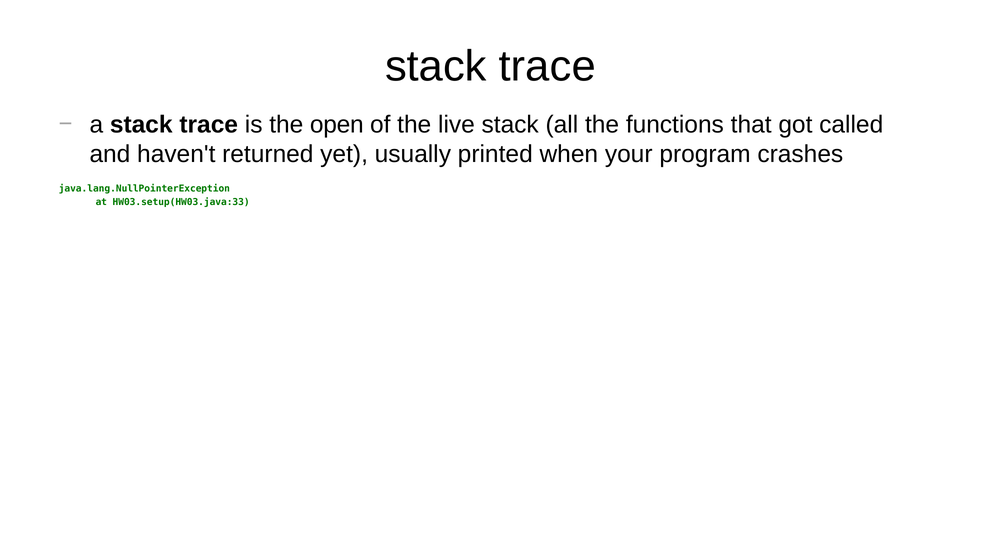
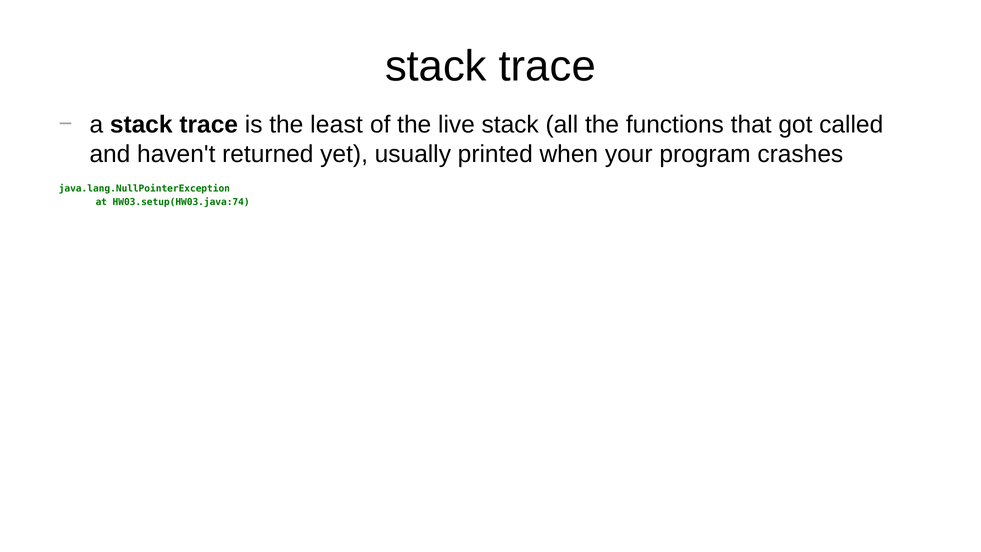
open: open -> least (337, 125)
HW03.setup(HW03.java:33: HW03.setup(HW03.java:33 -> HW03.setup(HW03.java:74 (181, 202)
